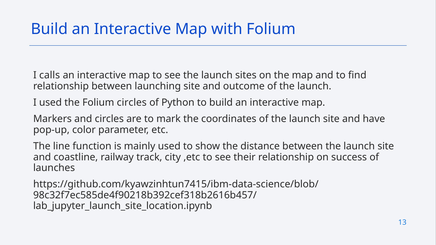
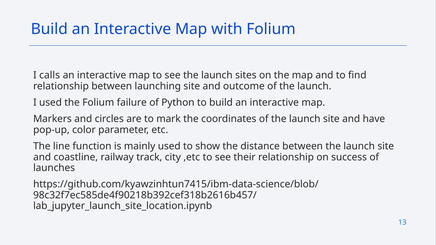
Folium circles: circles -> failure (132, 103)
